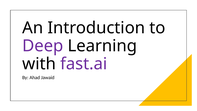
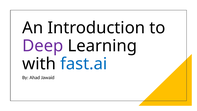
fast.ai colour: purple -> blue (84, 64)
